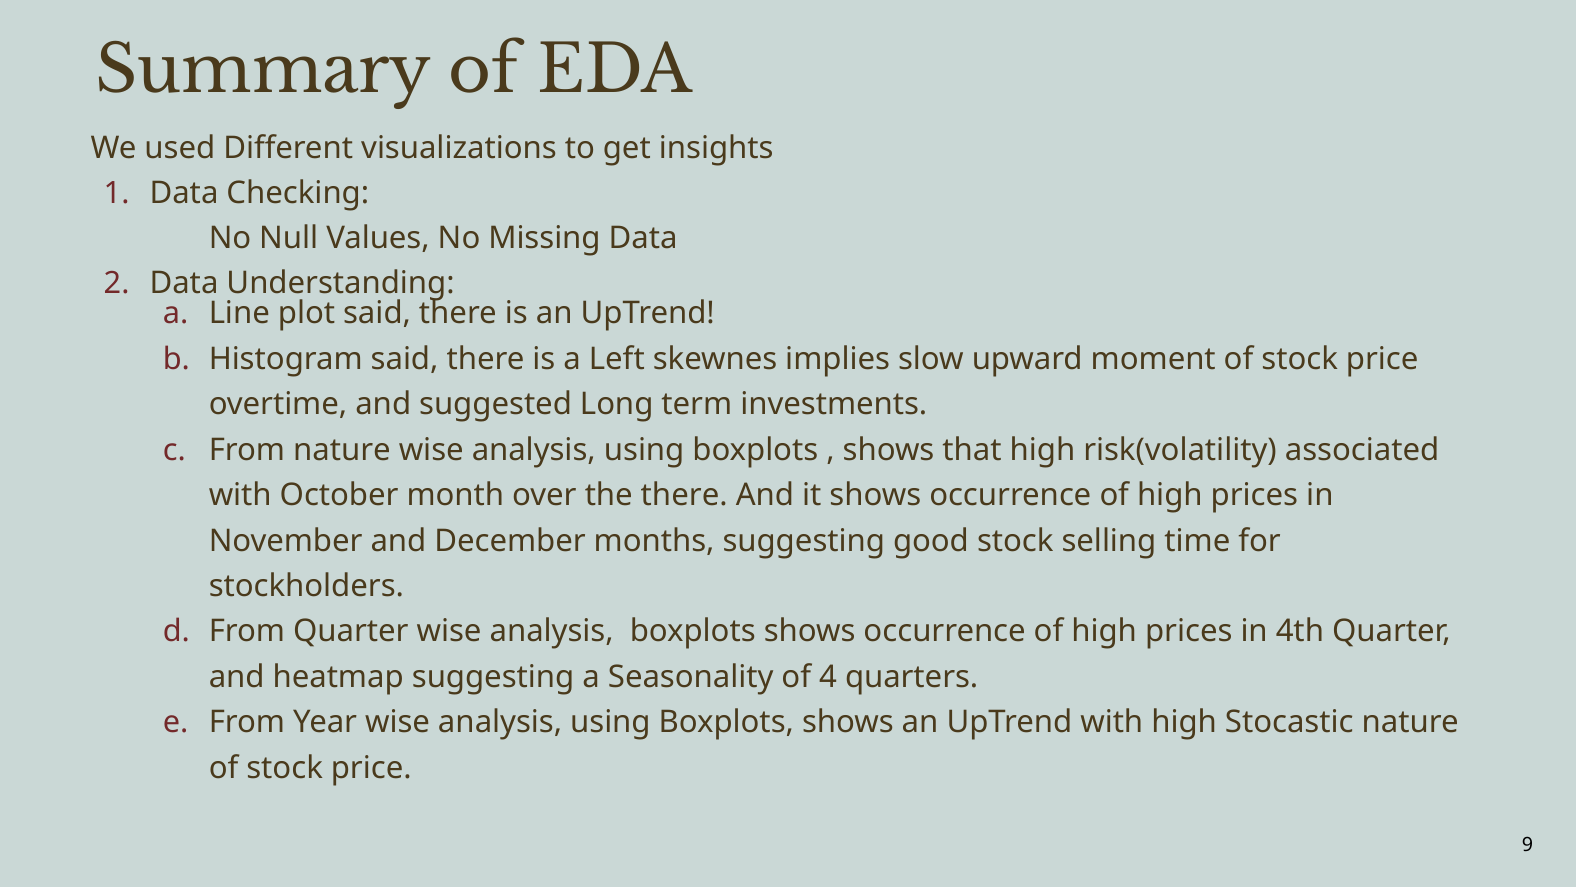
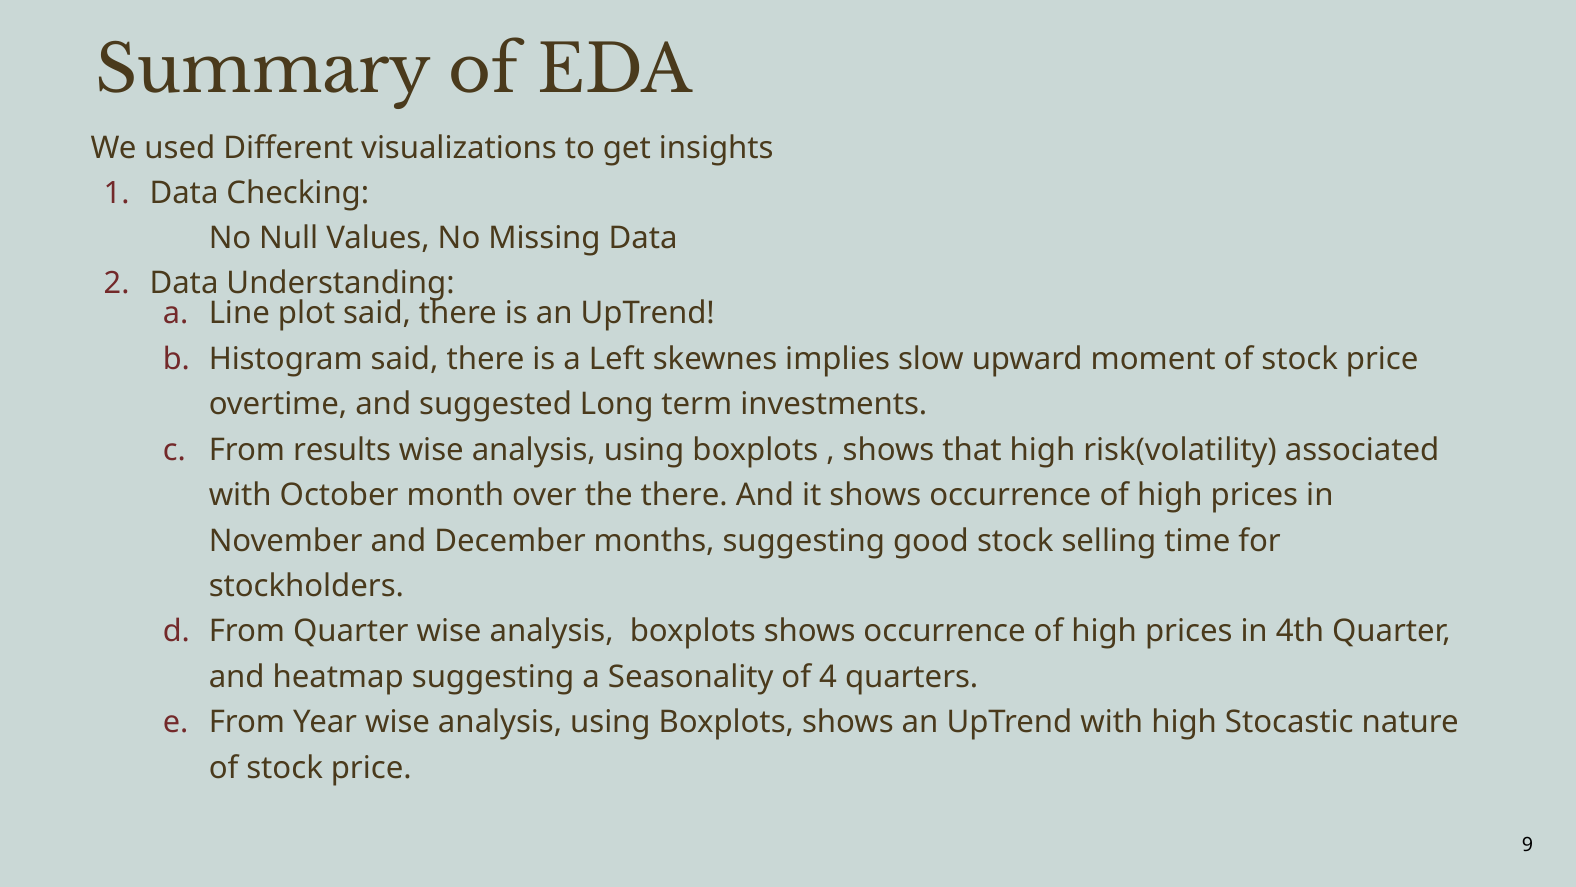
From nature: nature -> results (342, 450)
